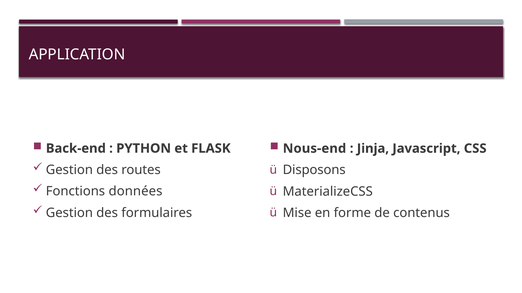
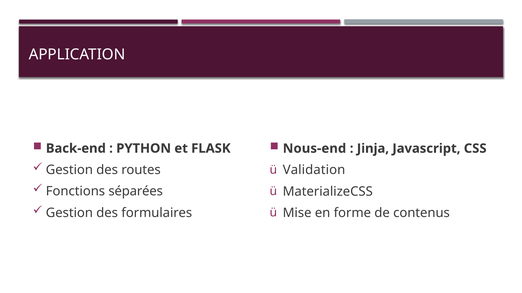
Disposons: Disposons -> Validation (314, 170)
données: données -> séparées (136, 192)
